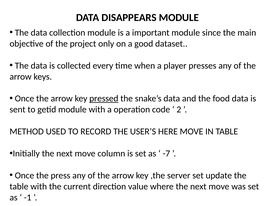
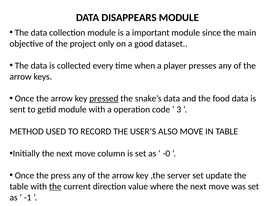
2: 2 -> 3 (179, 110)
HERE: HERE -> ALSO (168, 132)
-7: -7 -> -0 (166, 154)
the underline: none -> present (55, 187)
